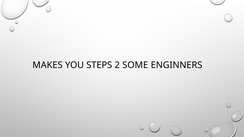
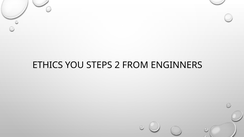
MAKES: MAKES -> ETHICS (48, 65)
SOME: SOME -> FROM (135, 65)
